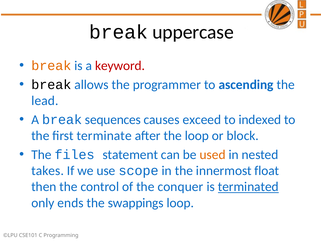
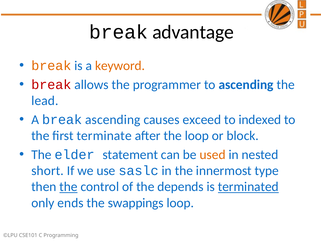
uppercase: uppercase -> advantage (193, 32)
keyword colour: red -> orange (120, 66)
break colour: black -> red (51, 85)
break sequences: sequences -> ascending (113, 120)
files: files -> elder (75, 154)
takes: takes -> short (48, 171)
scope: scope -> saslc (139, 171)
float: float -> type (267, 171)
the underline: none -> present (69, 187)
conquer: conquer -> depends (181, 187)
